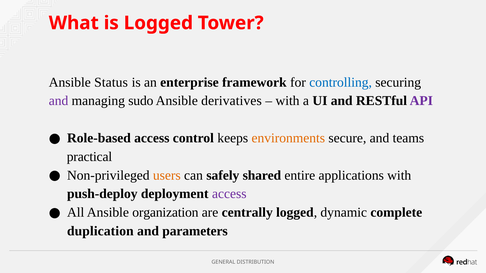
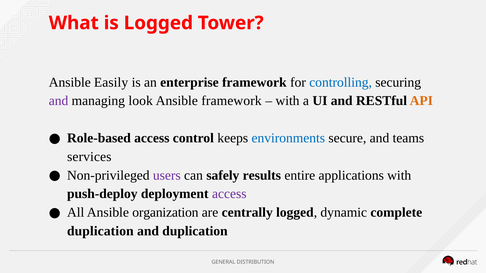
Status: Status -> Easily (111, 82)
sudo: sudo -> look (141, 101)
Ansible derivatives: derivatives -> framework (232, 101)
API colour: purple -> orange (421, 101)
environments colour: orange -> blue (288, 138)
practical: practical -> services (89, 157)
users colour: orange -> purple (167, 176)
shared: shared -> results (262, 176)
and parameters: parameters -> duplication (195, 231)
